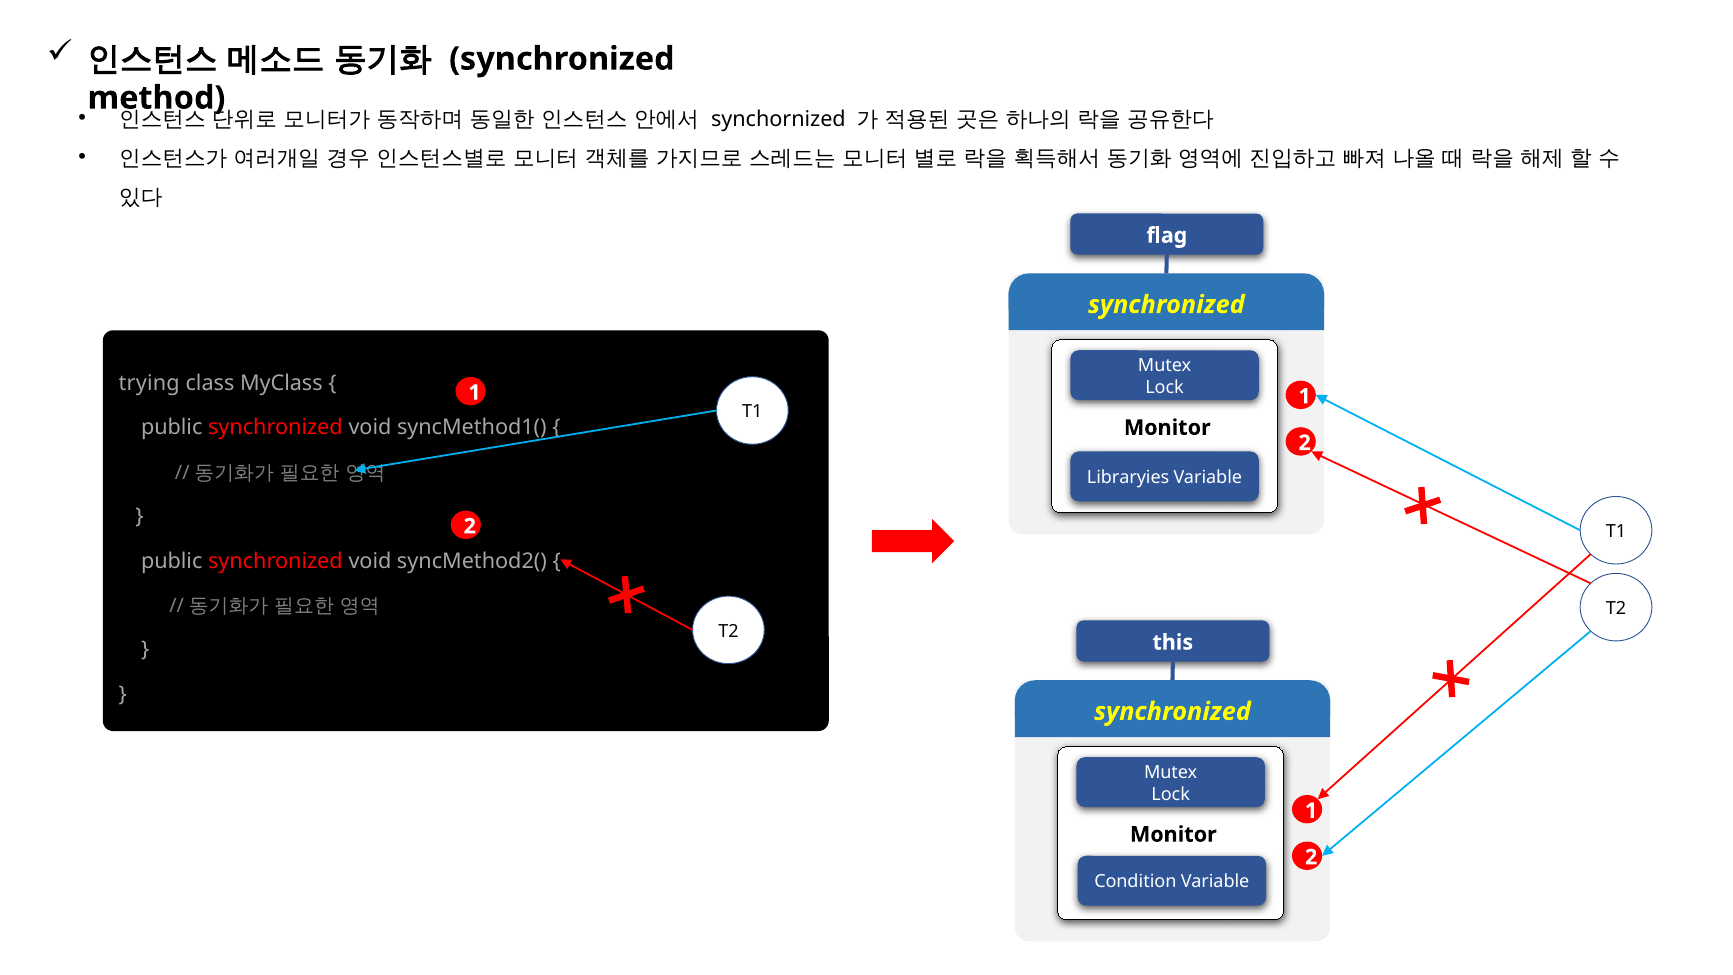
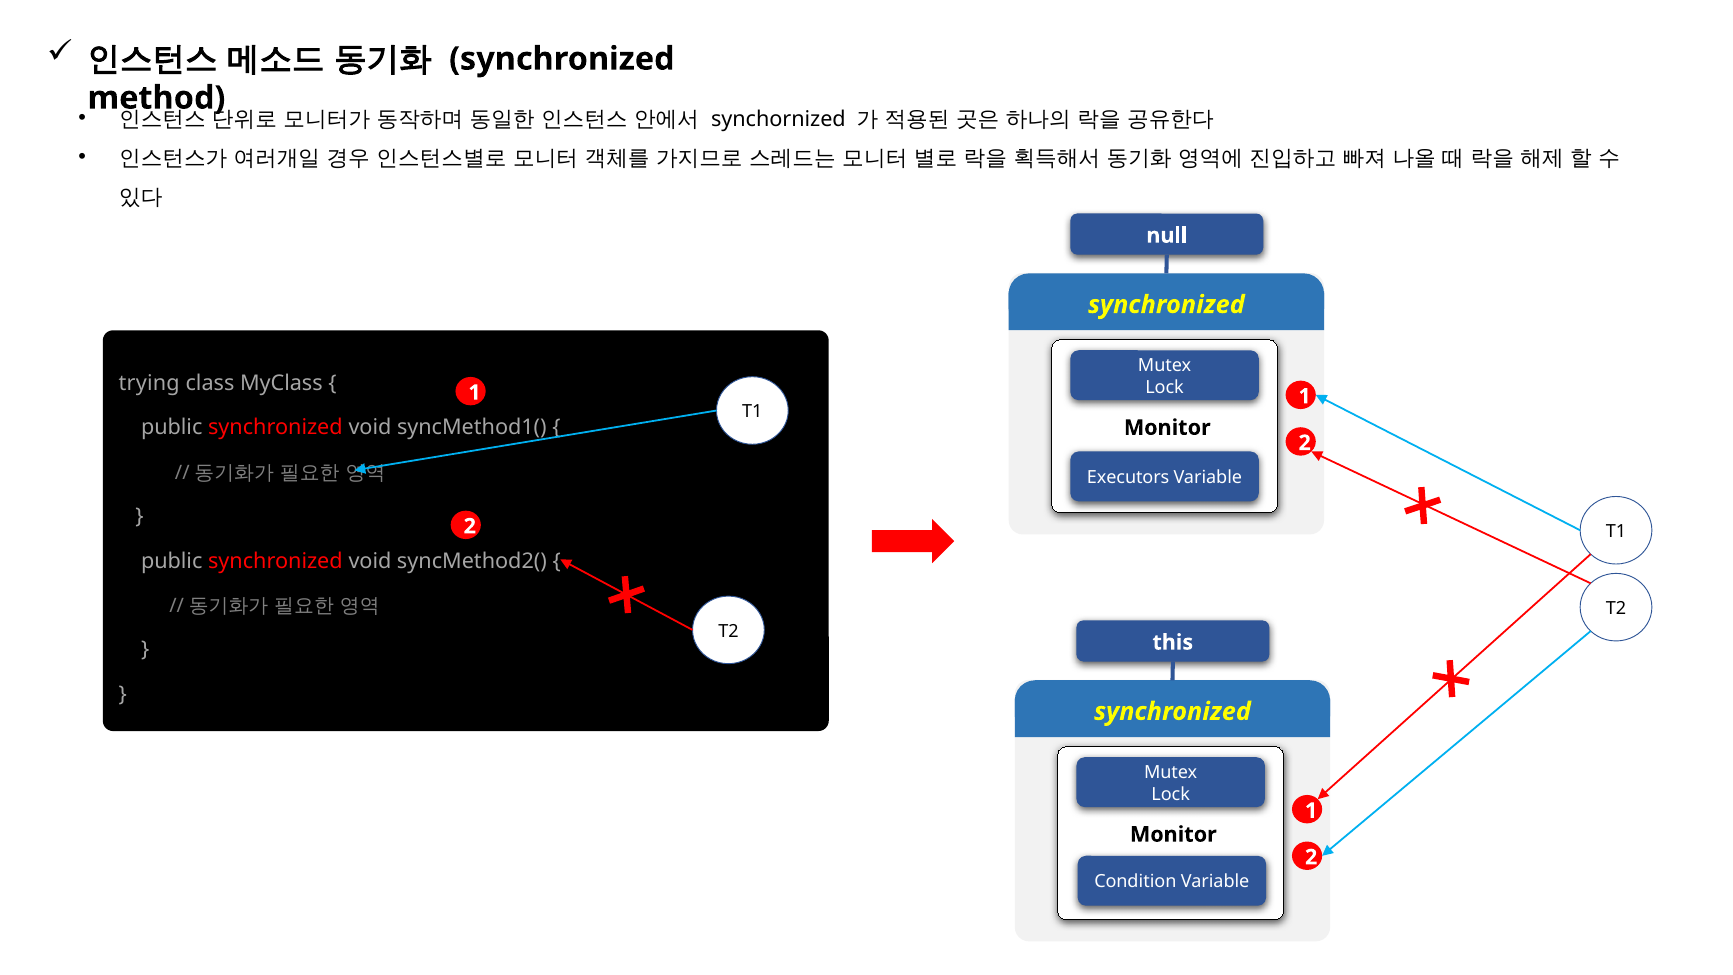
flag: flag -> null (1167, 236)
Libraryies: Libraryies -> Executors (1128, 478)
